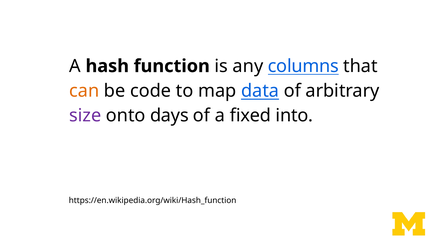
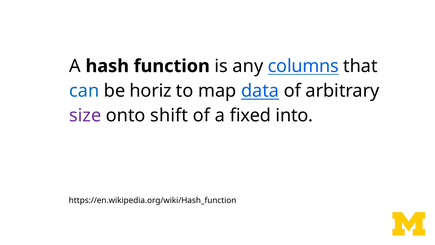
can colour: orange -> blue (84, 91)
code: code -> horiz (151, 91)
days: days -> shift (169, 115)
